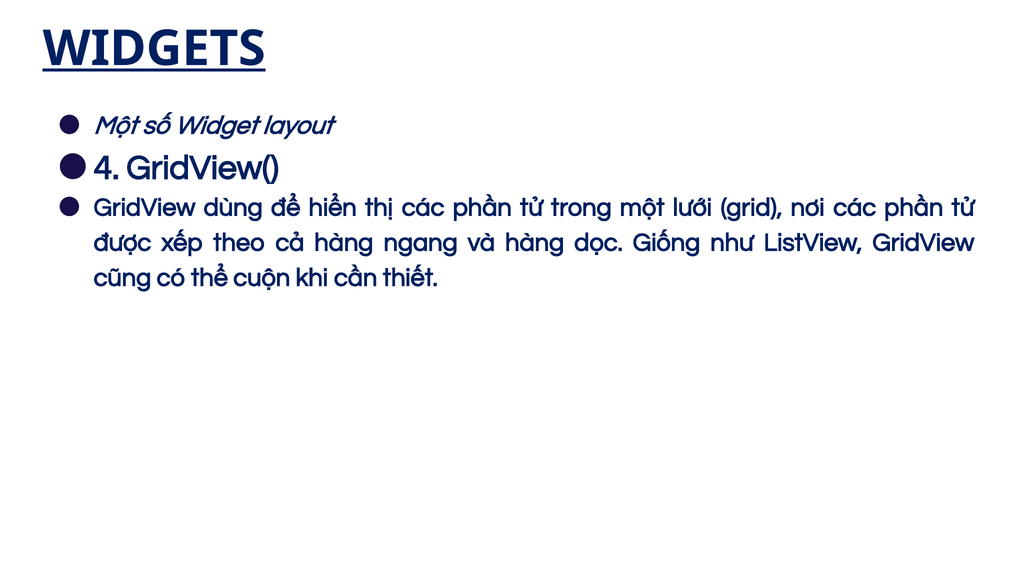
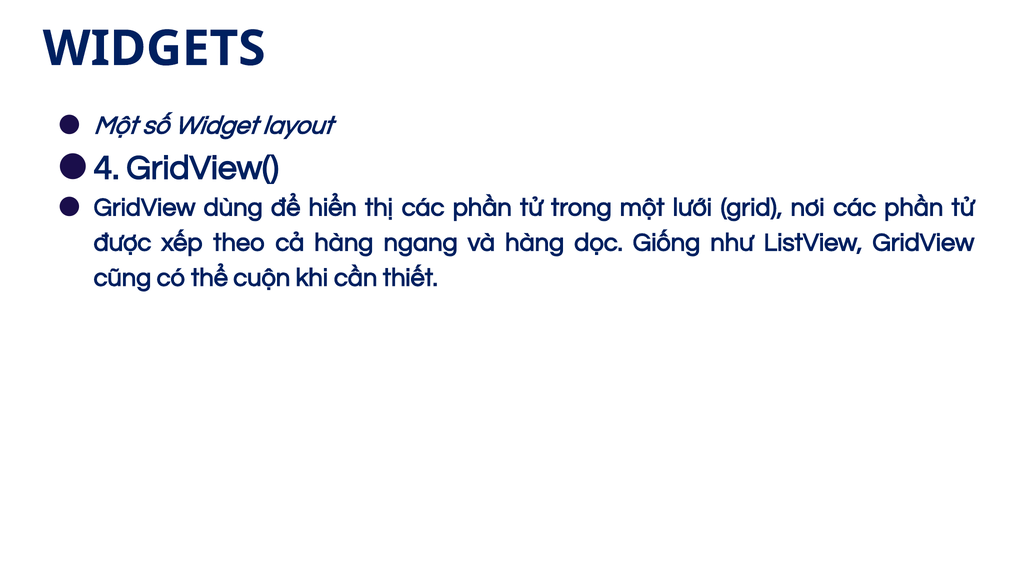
WIDGETS underline: present -> none (154, 49)
